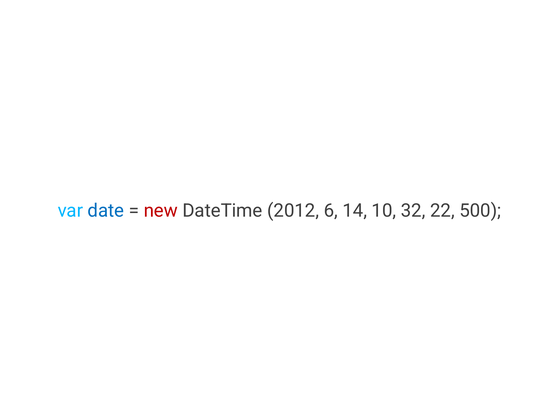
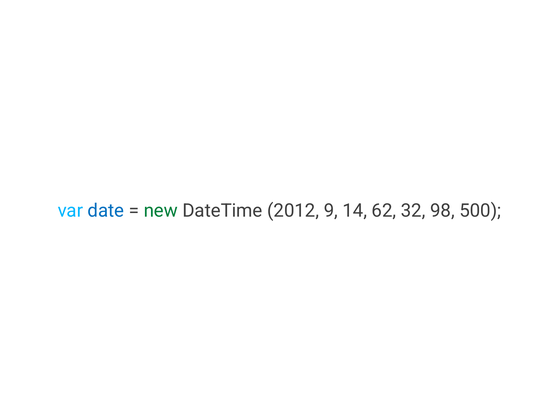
new colour: red -> green (161, 211)
6: 6 -> 9 (331, 211)
10: 10 -> 62 (384, 211)
22: 22 -> 98 (442, 211)
